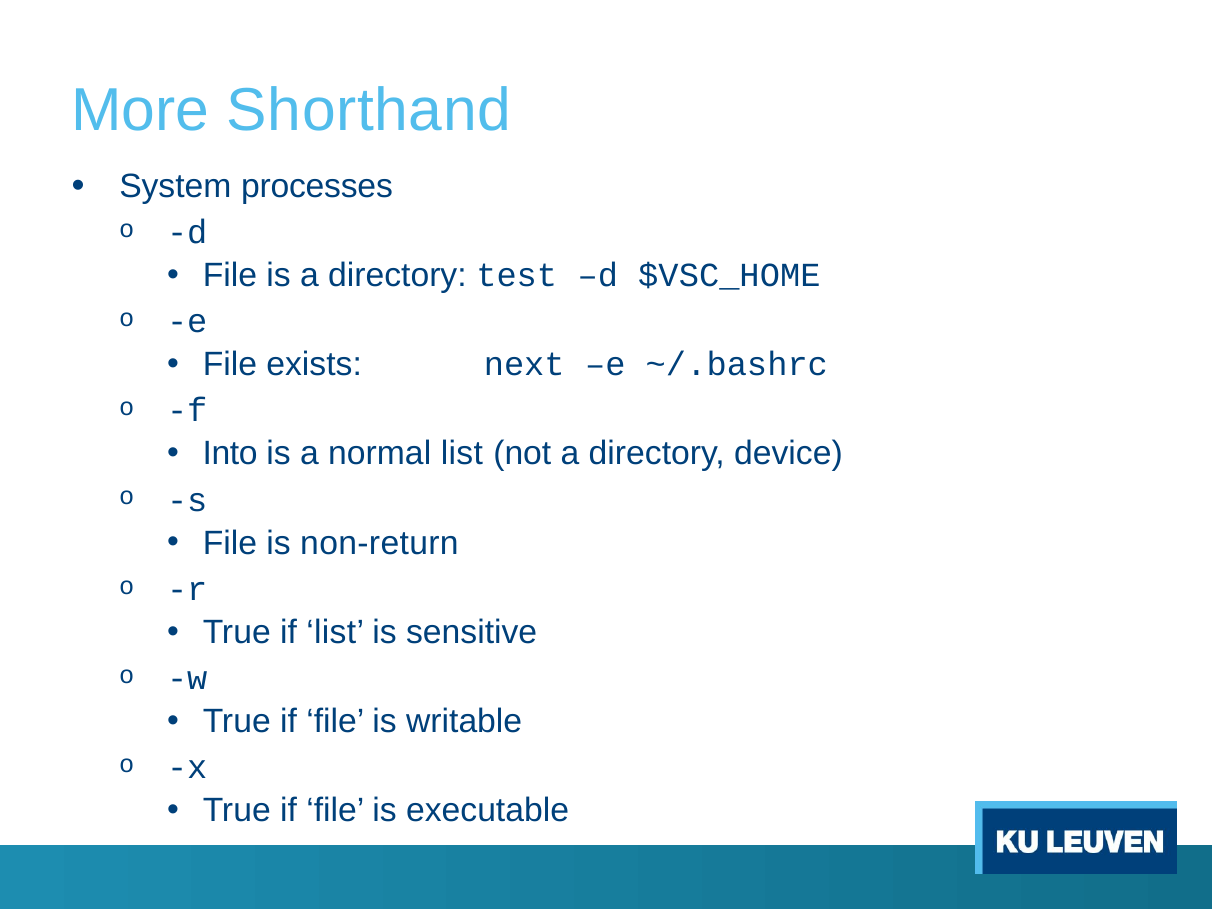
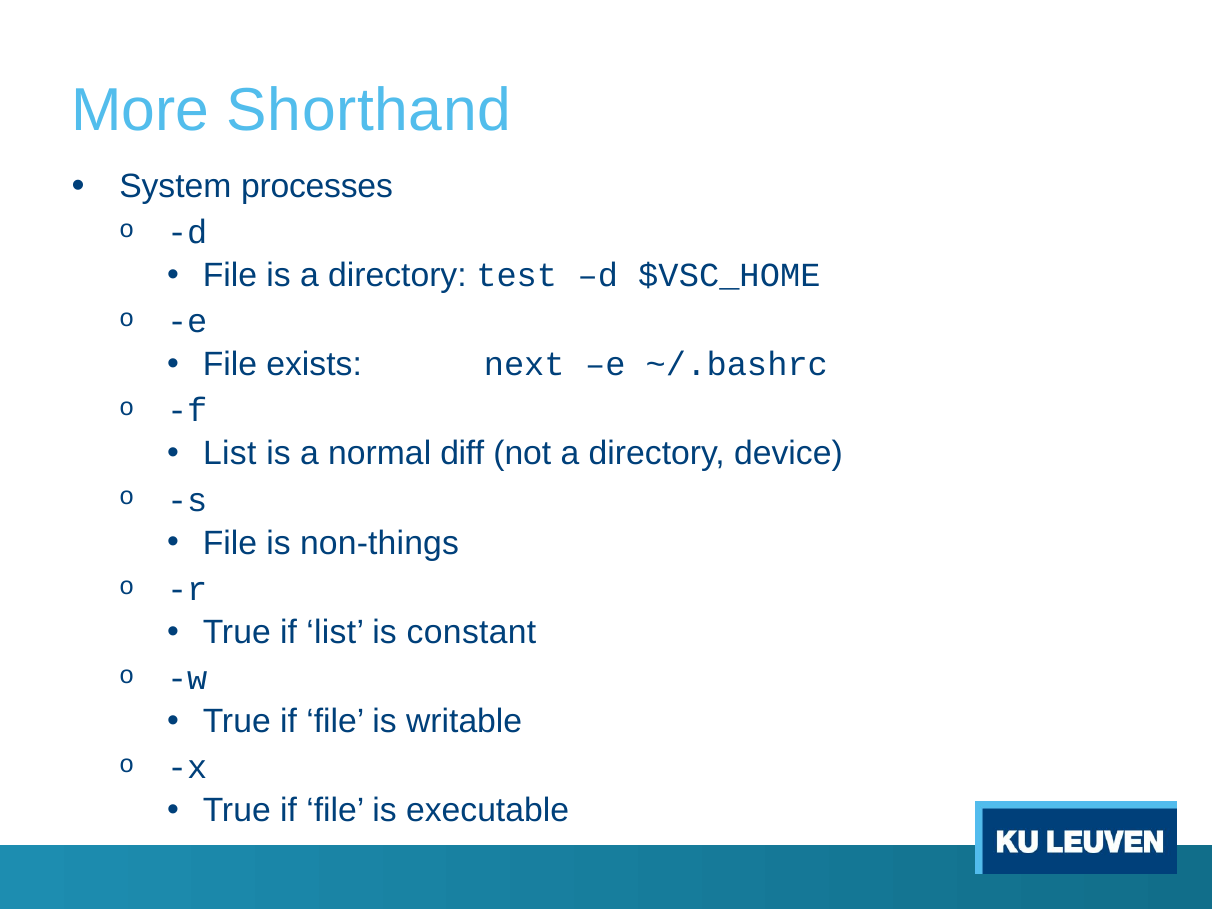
Into: Into -> List (230, 454)
normal list: list -> diff (462, 454)
non-return: non-return -> non-things (380, 543)
sensitive: sensitive -> constant (472, 632)
